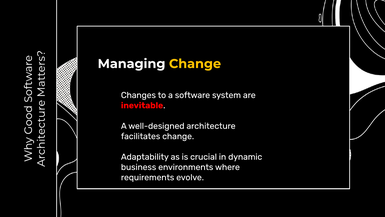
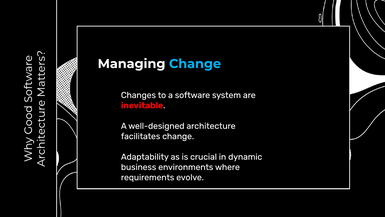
Change colour: yellow -> light blue (195, 64)
